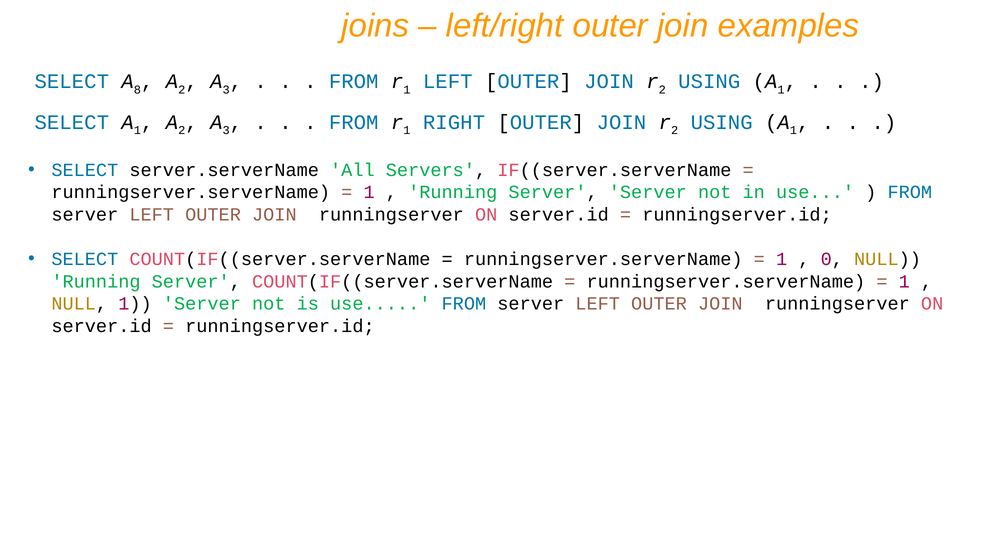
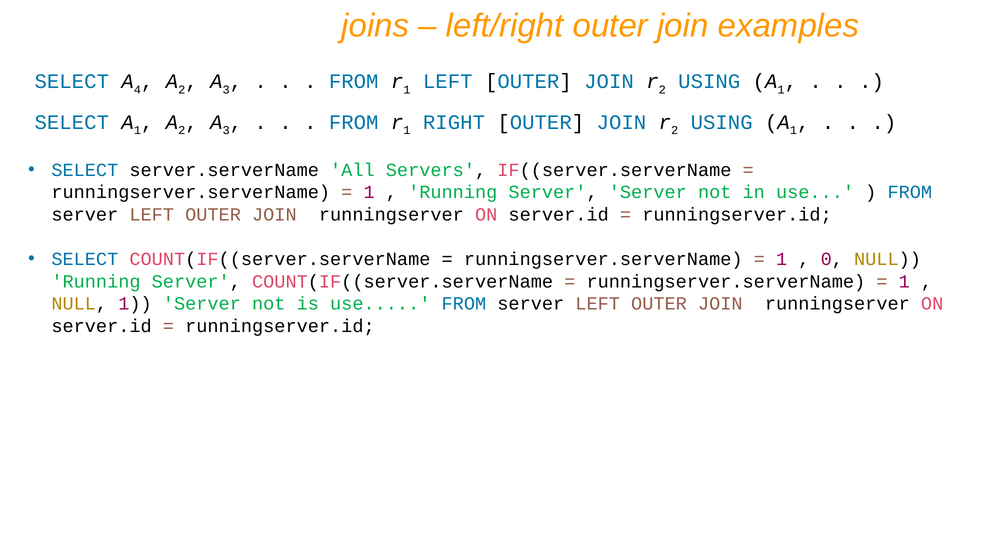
8: 8 -> 4 (137, 90)
